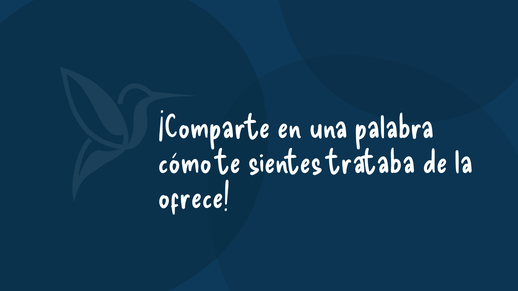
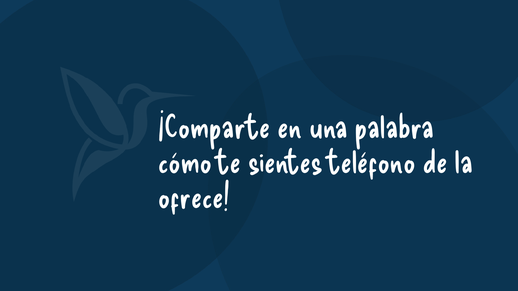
trataba: trataba -> teléfono (373, 163)
